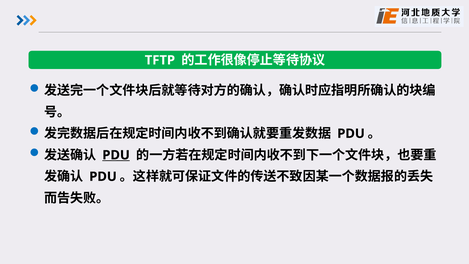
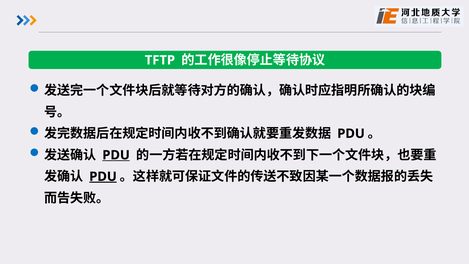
PDU underline: none -> present (103, 176)
